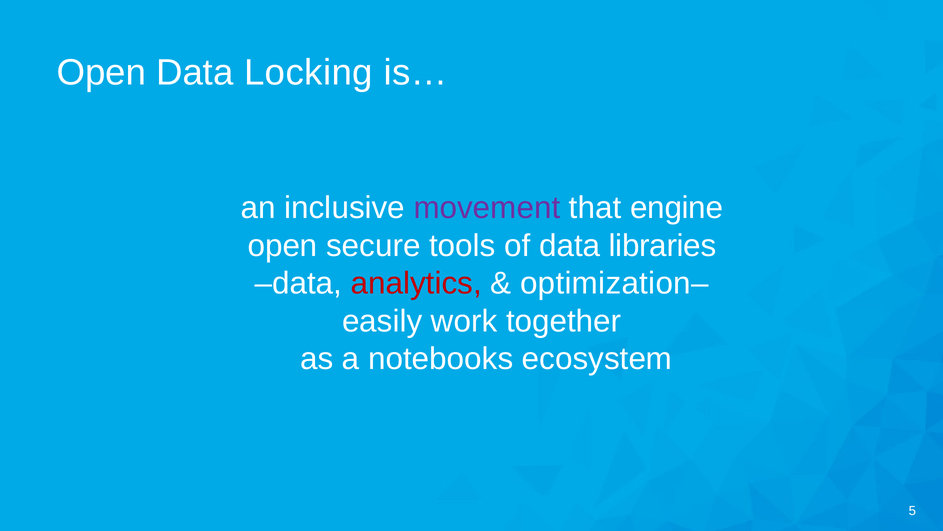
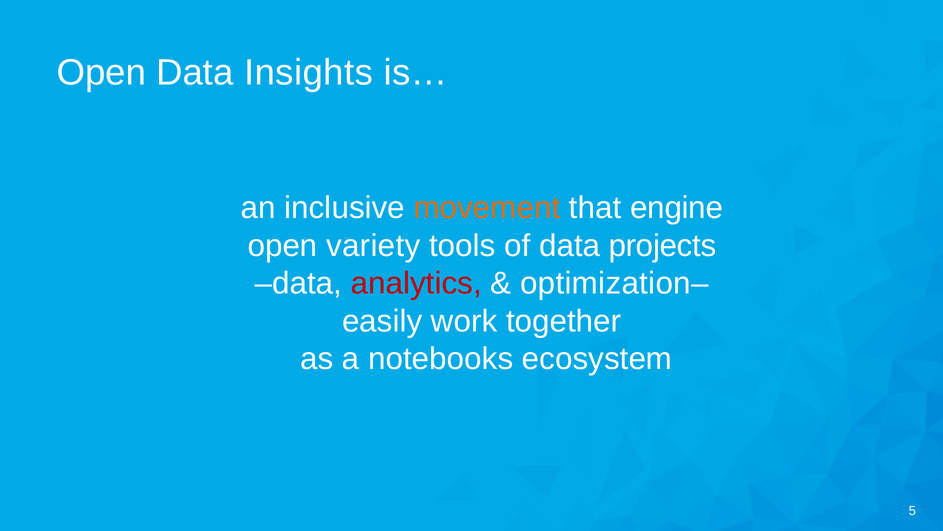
Locking: Locking -> Insights (309, 73)
movement colour: purple -> orange (487, 208)
secure: secure -> variety (373, 245)
libraries: libraries -> projects (663, 245)
